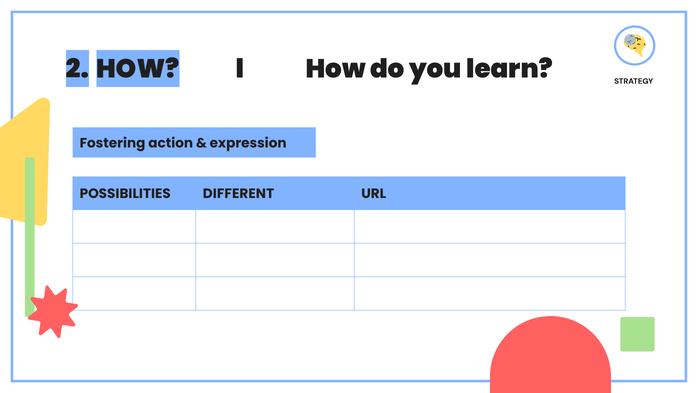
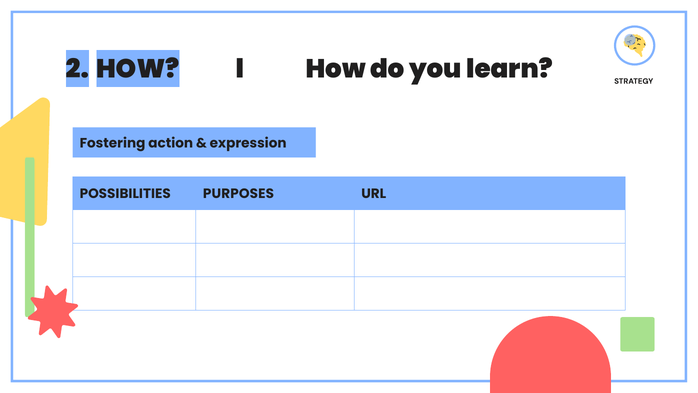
DIFFERENT: DIFFERENT -> PURPOSES (239, 193)
